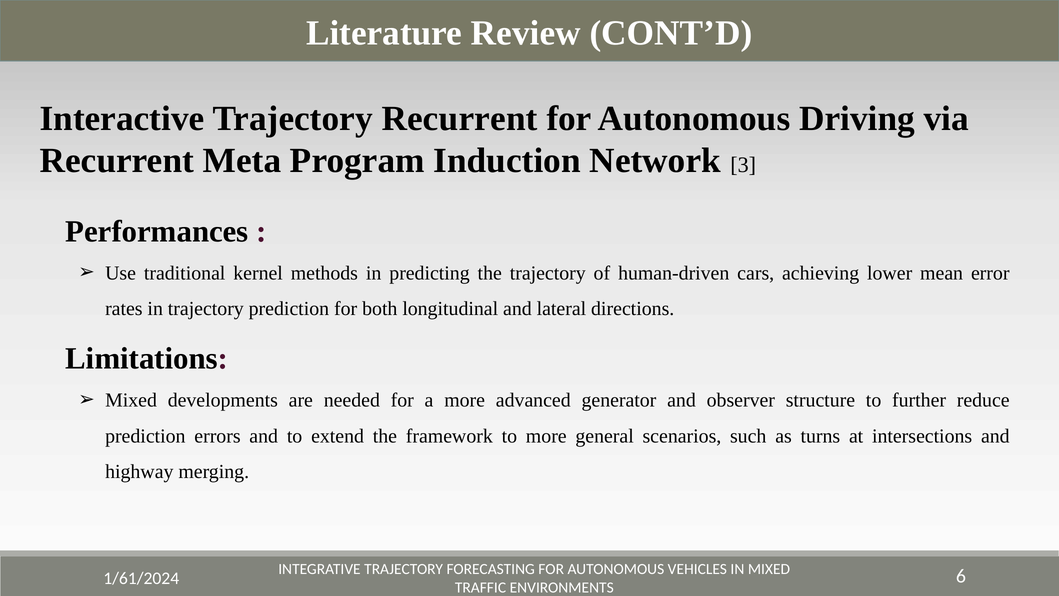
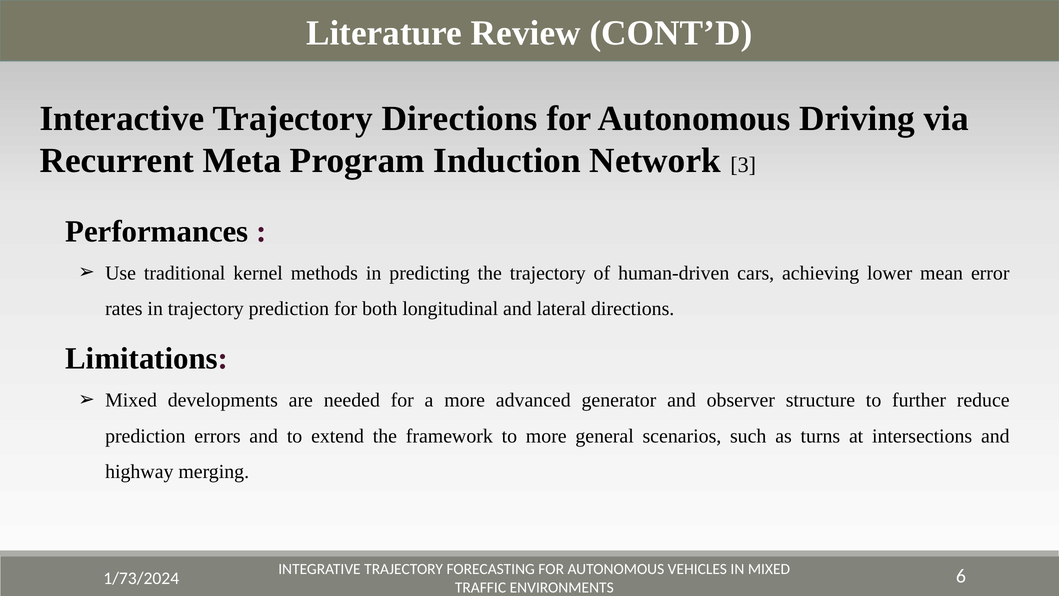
Trajectory Recurrent: Recurrent -> Directions (460, 118)
1/61/2024: 1/61/2024 -> 1/73/2024 (141, 578)
